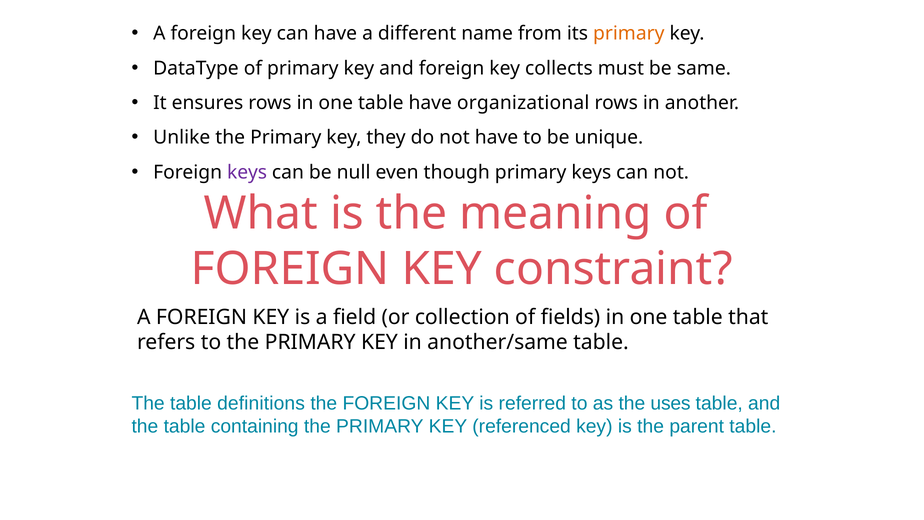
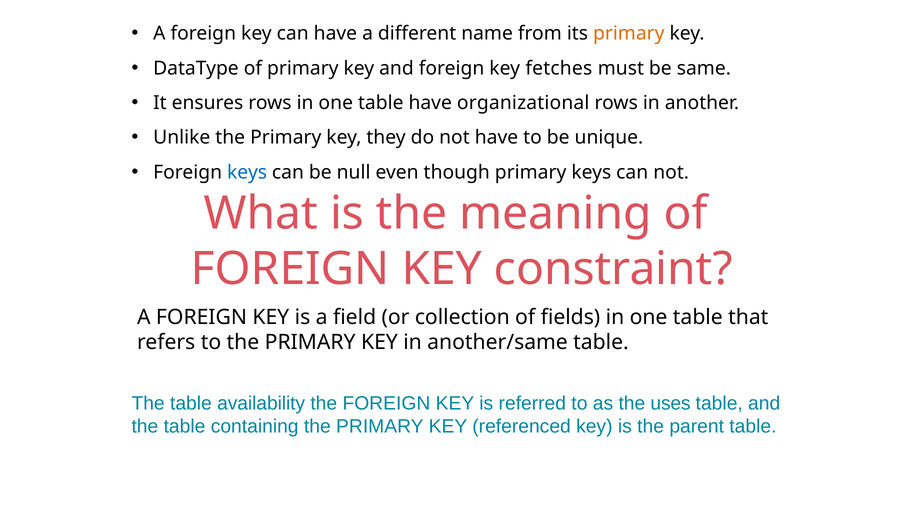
collects: collects -> fetches (559, 68)
keys colour: purple -> blue (247, 172)
definitions: definitions -> availability (261, 403)
